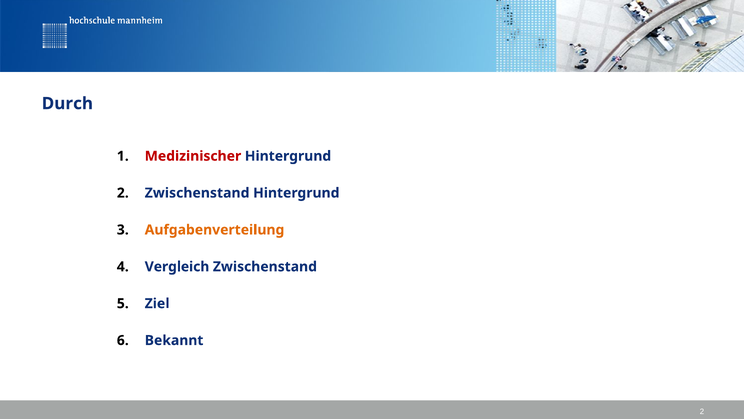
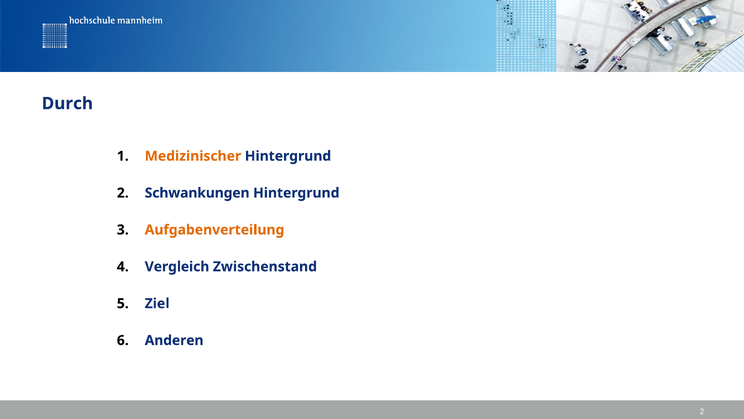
Medizinischer colour: red -> orange (193, 156)
2 Zwischenstand: Zwischenstand -> Schwankungen (197, 193)
Bekannt: Bekannt -> Anderen (174, 340)
